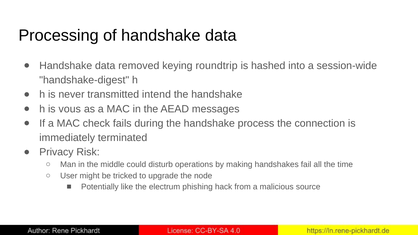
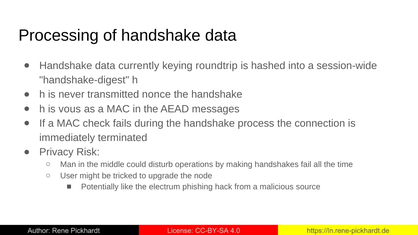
removed: removed -> currently (139, 66)
intend: intend -> nonce (156, 95)
